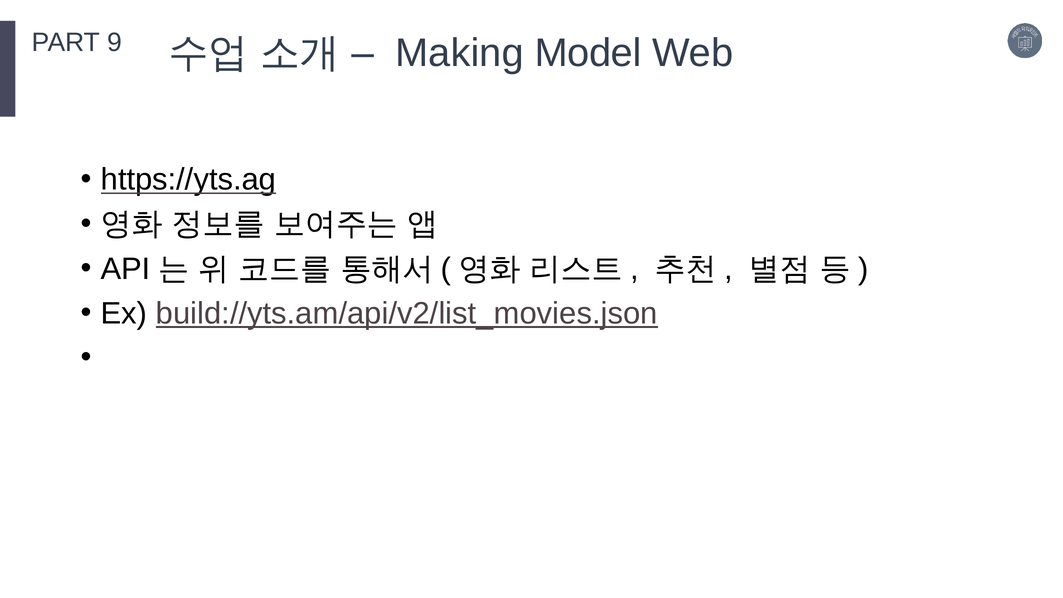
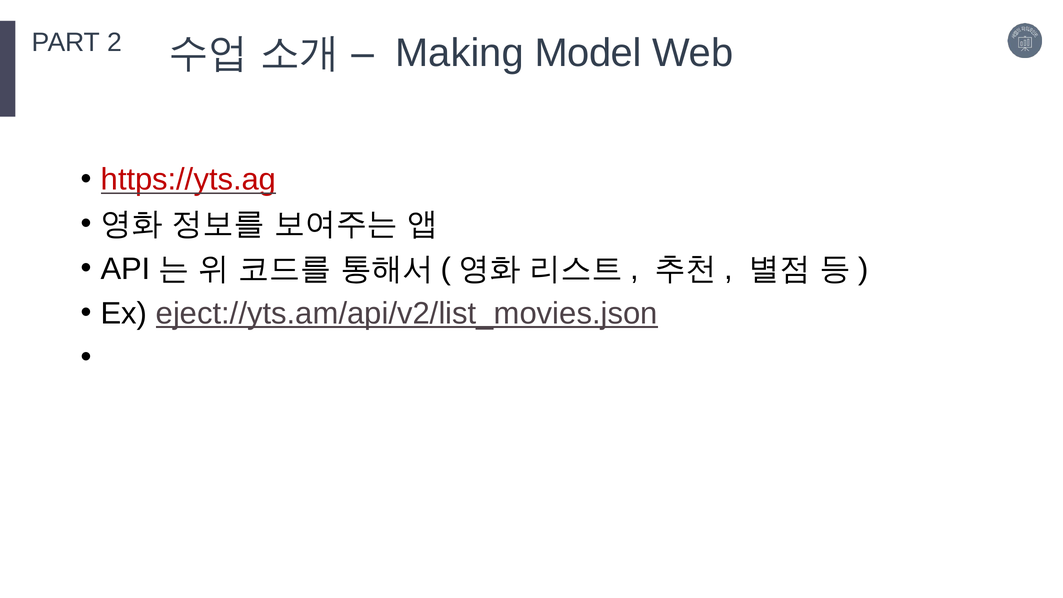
9: 9 -> 2 (114, 43)
https://yts.ag colour: black -> red (188, 180)
build://yts.am/api/v2/list_movies.json: build://yts.am/api/v2/list_movies.json -> eject://yts.am/api/v2/list_movies.json (407, 313)
